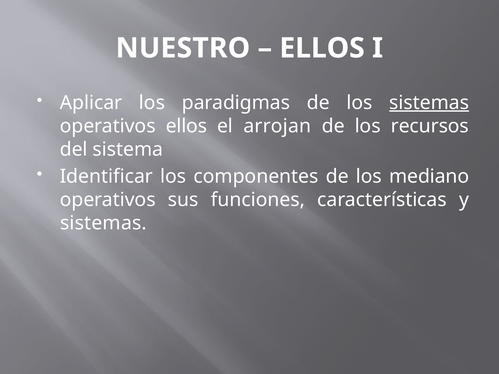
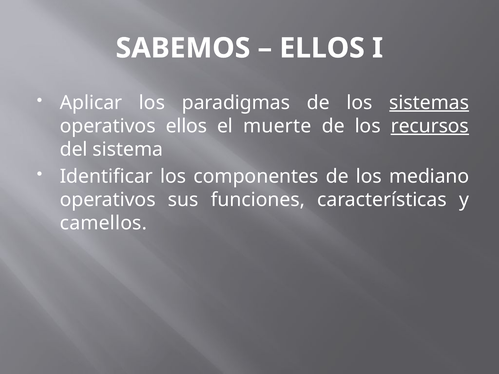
NUESTRO: NUESTRO -> SABEMOS (183, 48)
arrojan: arrojan -> muerte (277, 126)
recursos underline: none -> present (430, 126)
sistemas: sistemas -> camellos (103, 223)
